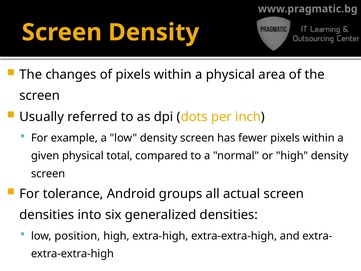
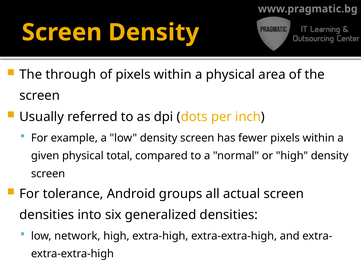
changes: changes -> through (71, 74)
position: position -> network (77, 236)
